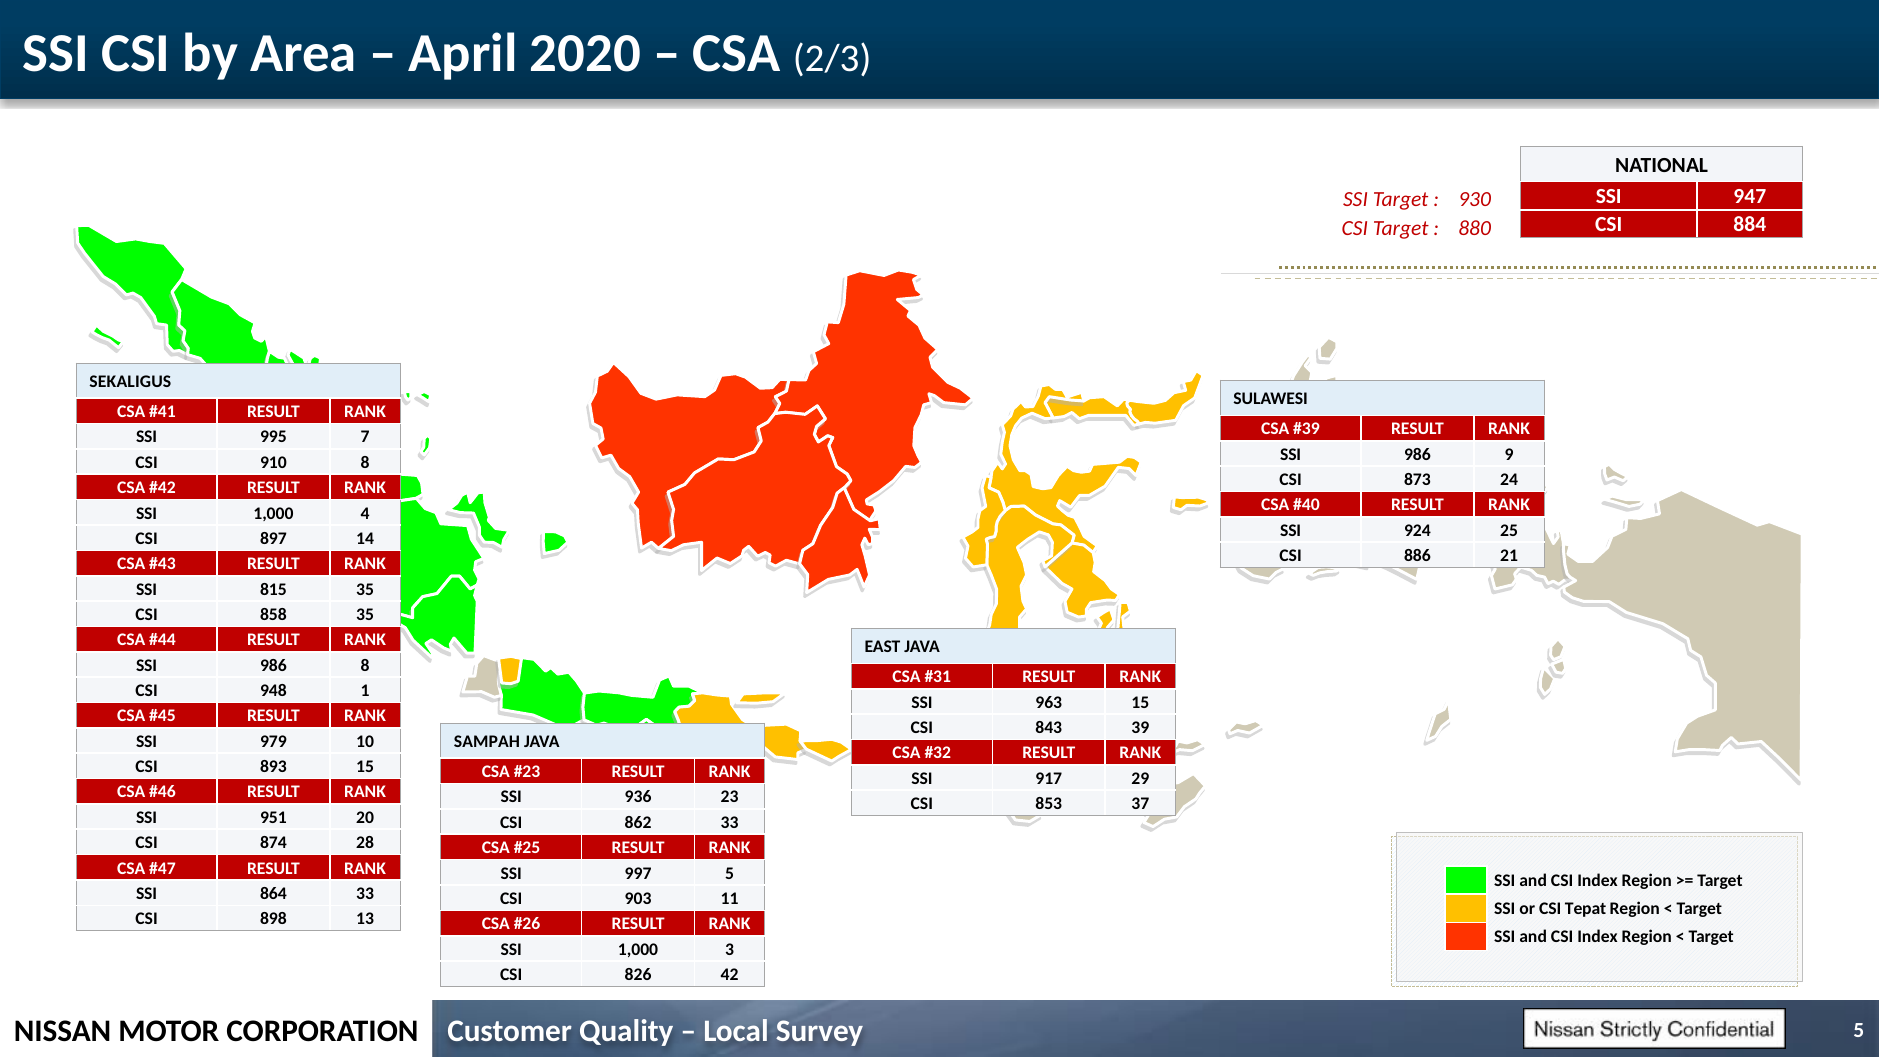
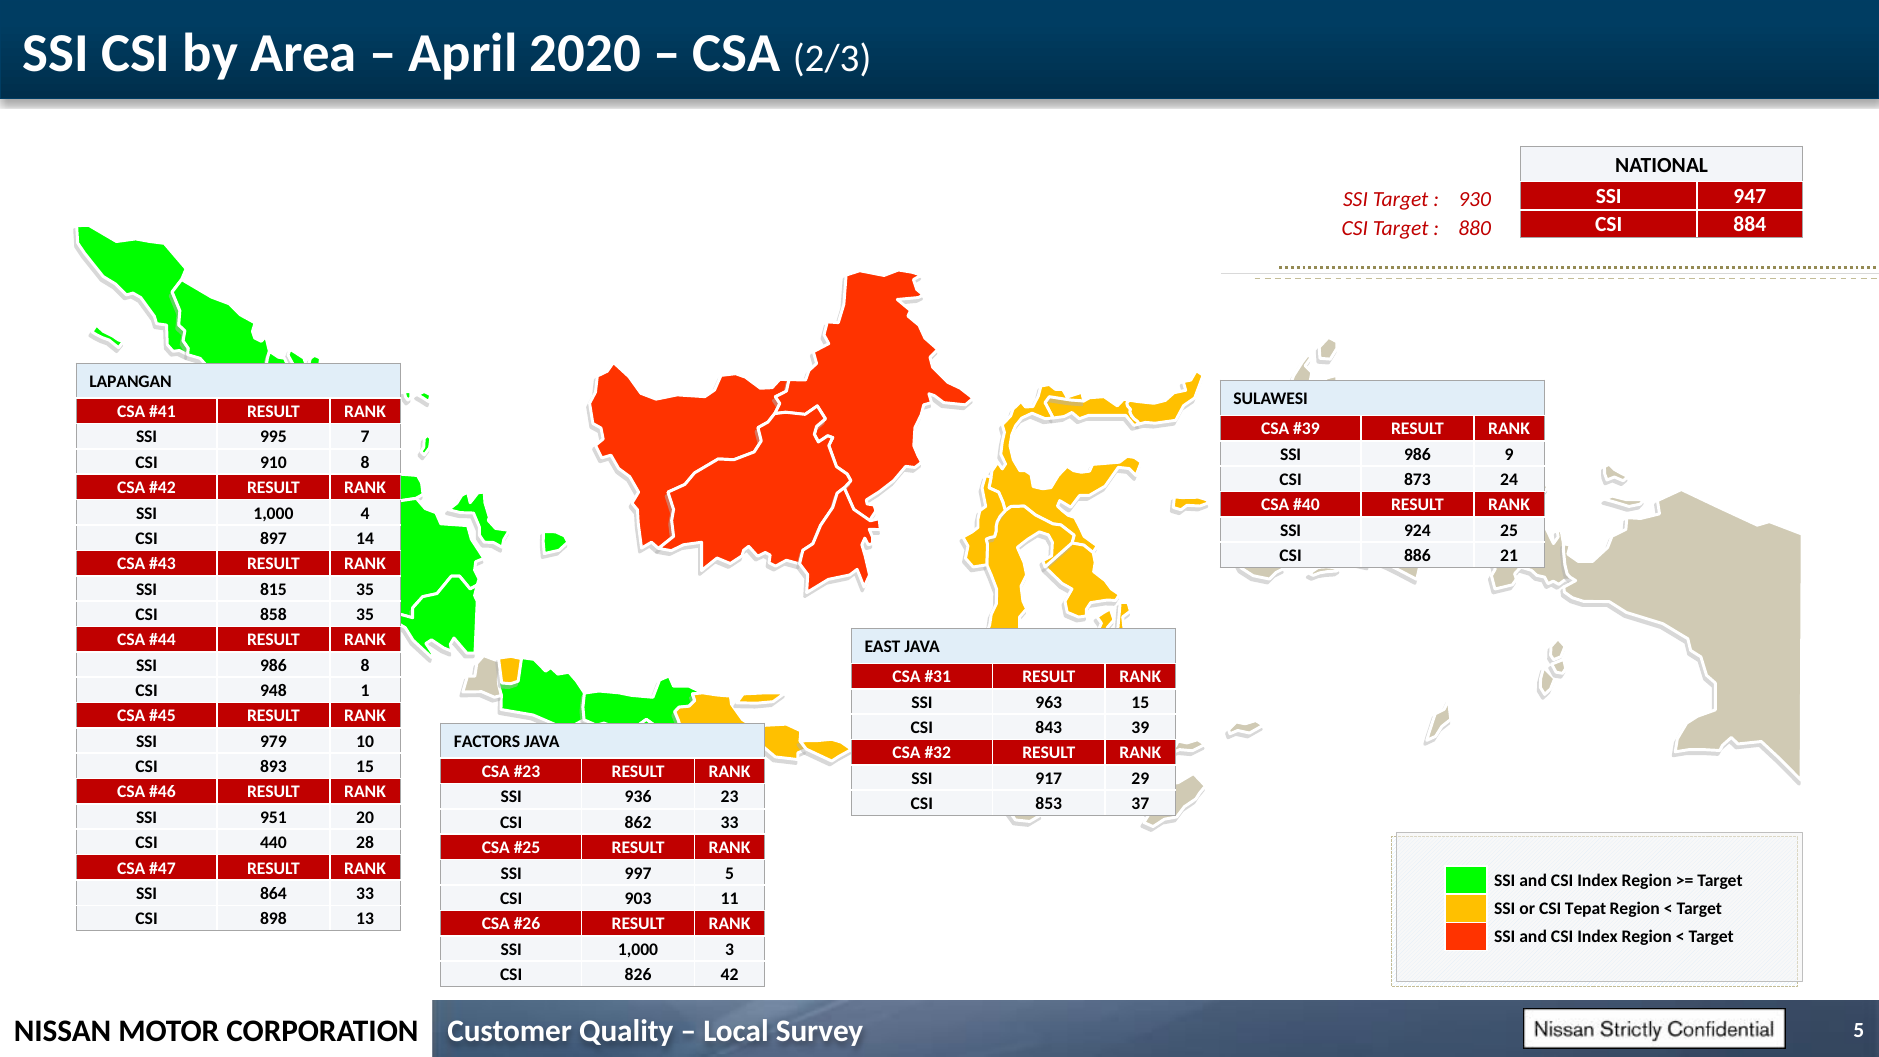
SEKALIGUS: SEKALIGUS -> LAPANGAN (131, 382)
SAMPAH: SAMPAH -> FACTORS (487, 742)
874: 874 -> 440 (273, 843)
